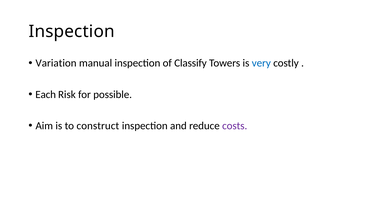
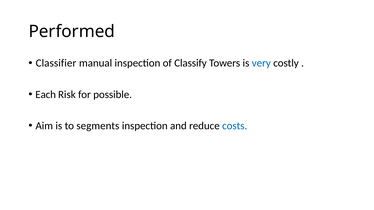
Inspection: Inspection -> Performed (72, 31)
Variation: Variation -> Classifier (56, 63)
construct: construct -> segments (98, 126)
costs colour: purple -> blue (235, 126)
